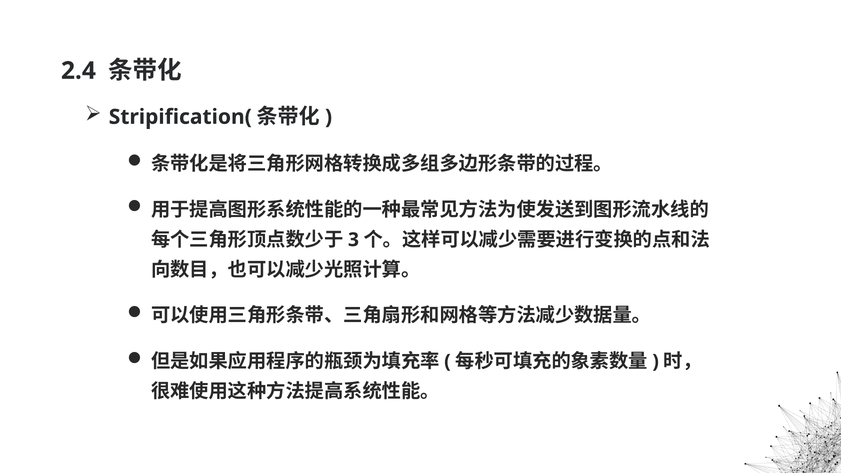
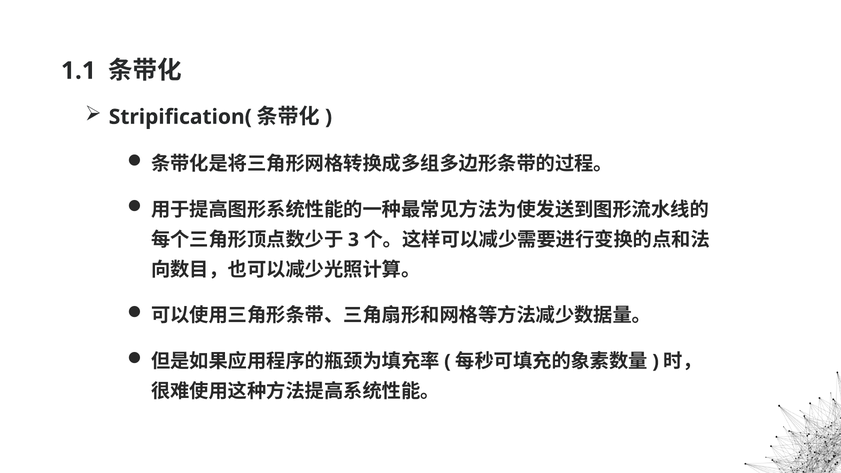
2.4: 2.4 -> 1.1 (78, 71)
